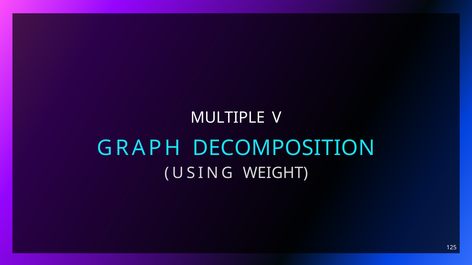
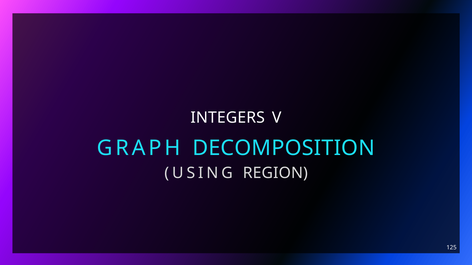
MULTIPLE: MULTIPLE -> INTEGERS (228, 118)
WEIGHT: WEIGHT -> REGION (275, 173)
